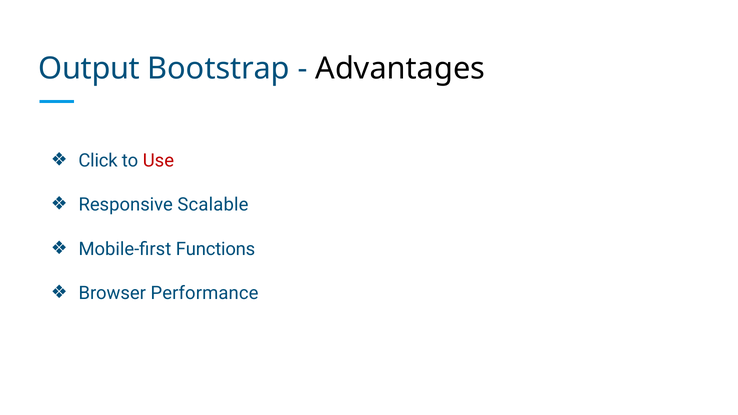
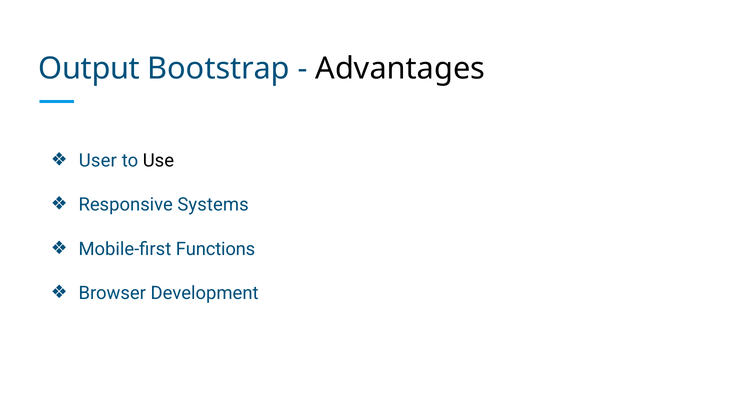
Click: Click -> User (98, 161)
Use colour: red -> black (158, 161)
Scalable: Scalable -> Systems (213, 205)
Performance: Performance -> Development (205, 293)
